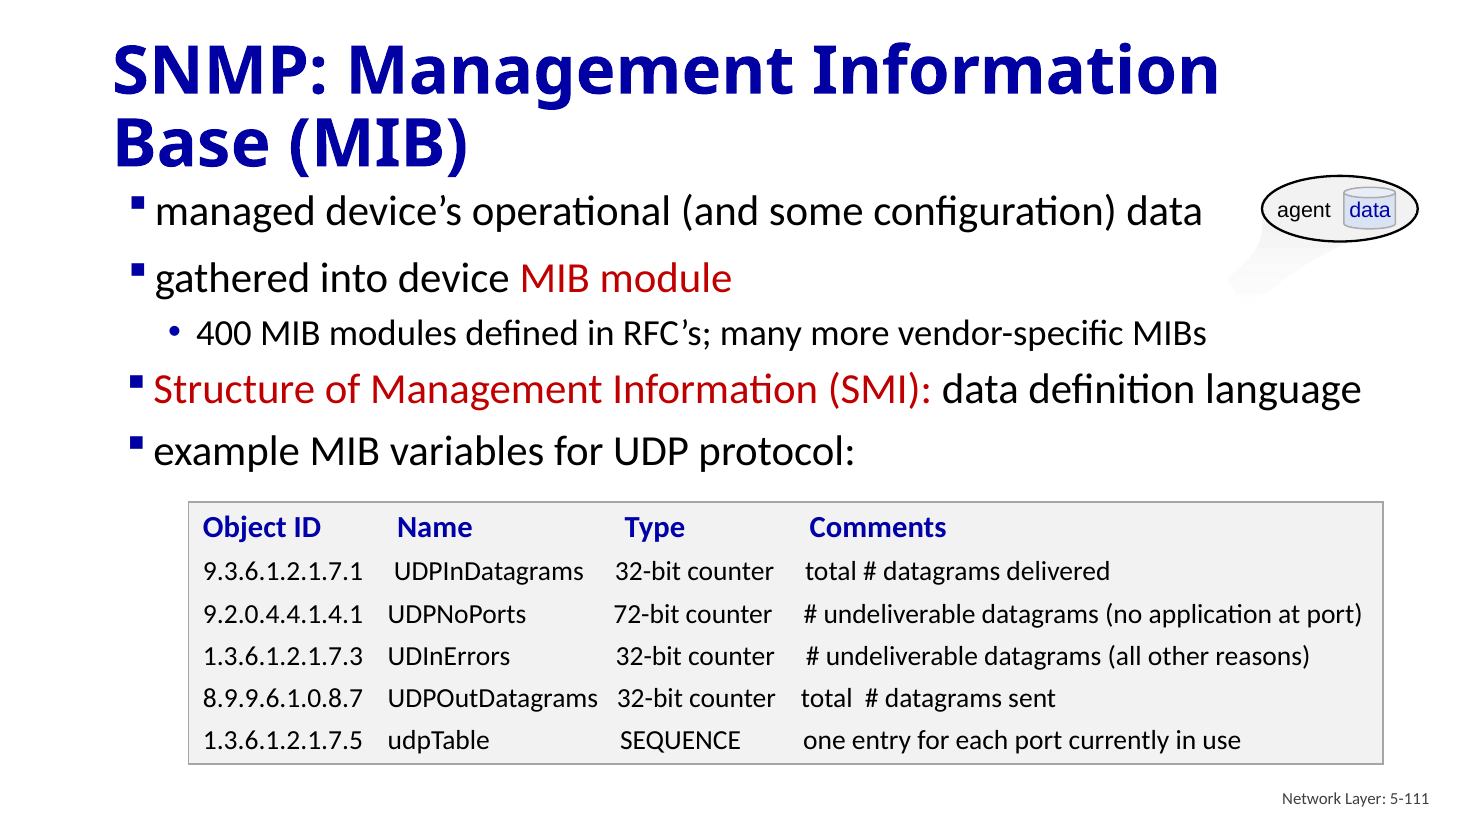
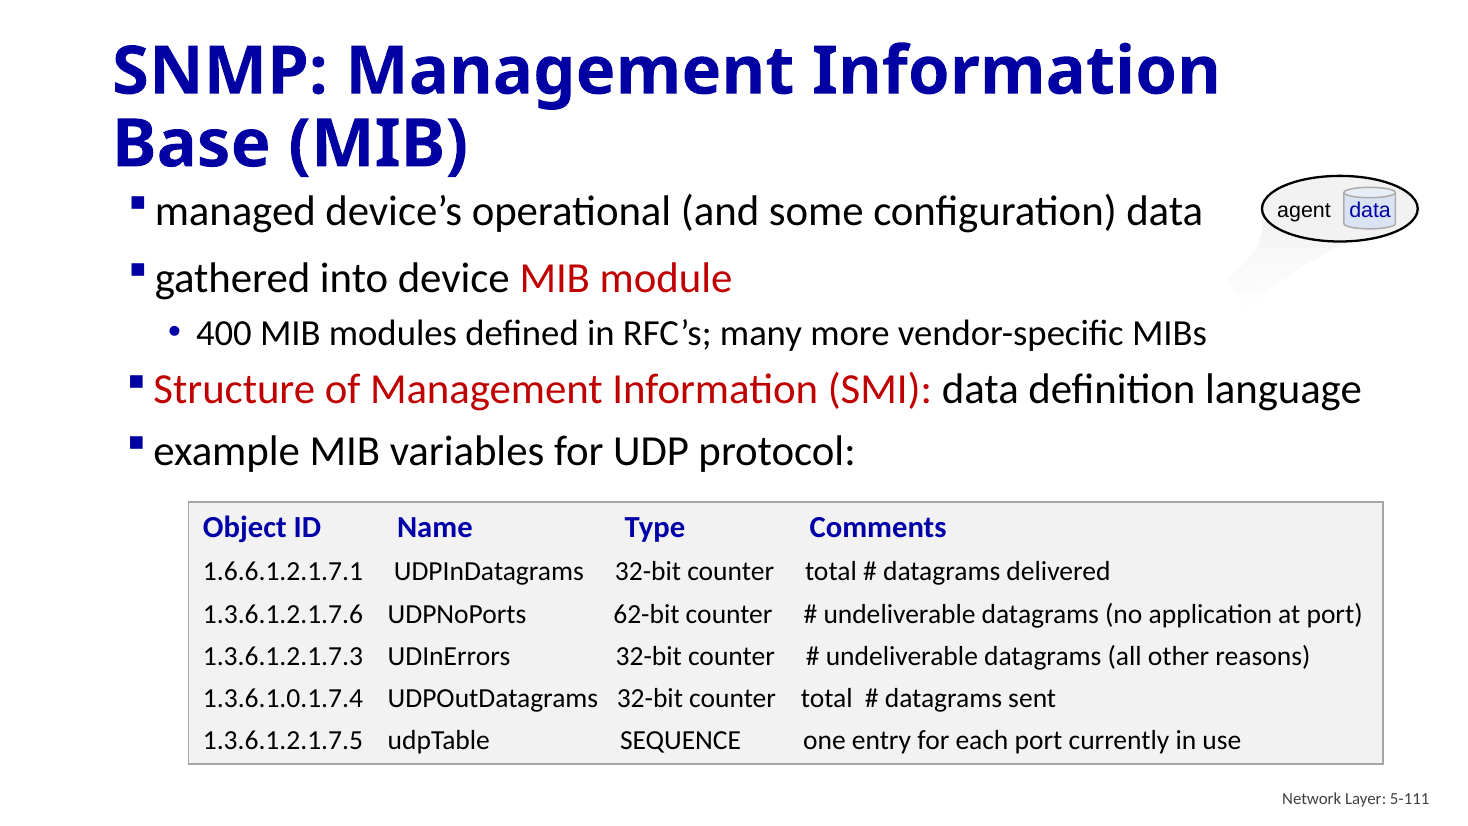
9.3.6.1.2.1.7.1: 9.3.6.1.2.1.7.1 -> 1.6.6.1.2.1.7.1 (283, 572)
9.2.0.4.4.1.4.1: 9.2.0.4.4.1.4.1 -> 1.3.6.1.2.1.7.6 (283, 614)
72-bit: 72-bit -> 62-bit (646, 614)
8.9.9.6.1.0.8.7: 8.9.9.6.1.0.8.7 -> 1.3.6.1.0.1.7.4 (283, 698)
